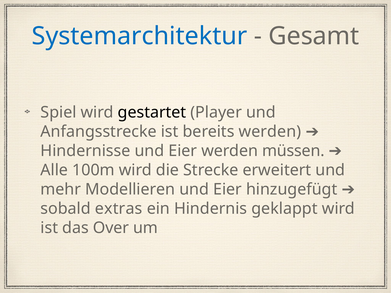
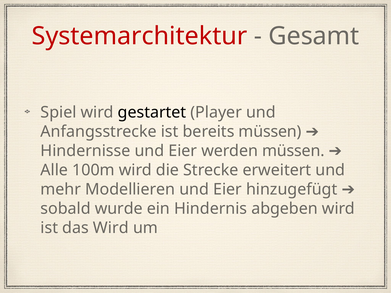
Systemarchitektur colour: blue -> red (139, 36)
bereits werden: werden -> müssen (270, 132)
extras: extras -> wurde (119, 209)
geklappt: geklappt -> abgeben (285, 209)
das Over: Over -> Wird (111, 228)
